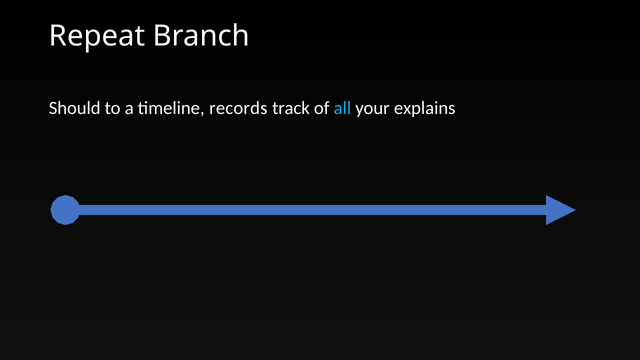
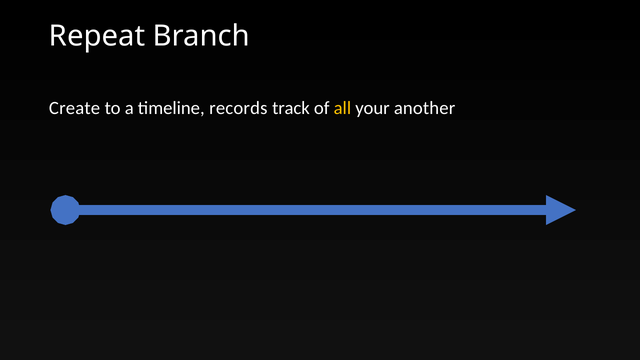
Should: Should -> Create (75, 108)
all colour: light blue -> yellow (342, 108)
explains: explains -> another (425, 108)
